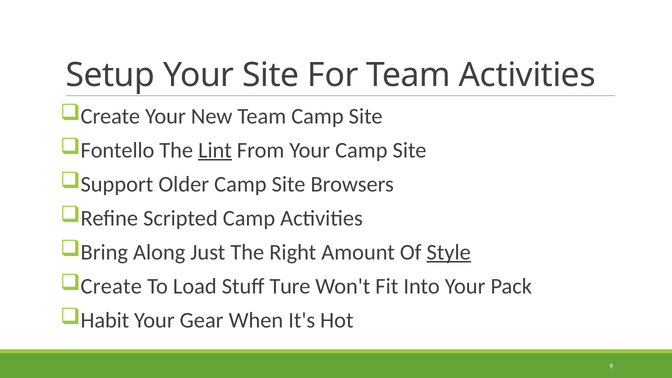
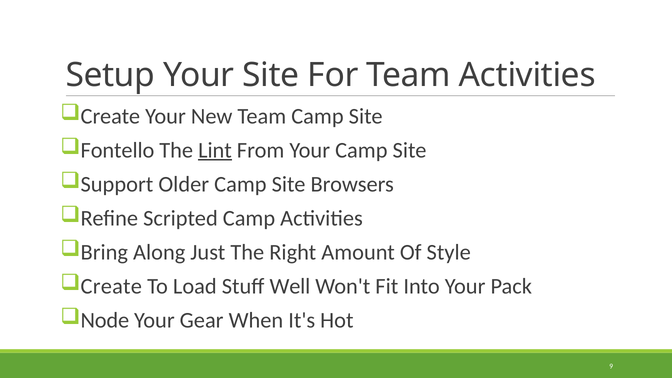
Style underline: present -> none (449, 252)
Ture: Ture -> Well (290, 286)
Habit: Habit -> Node (105, 320)
